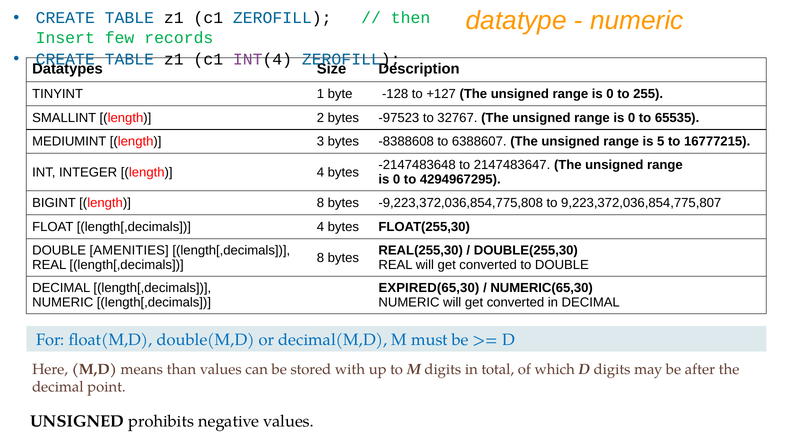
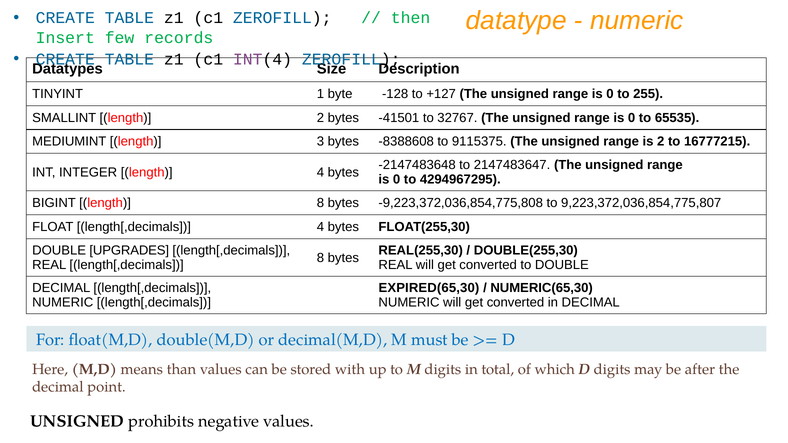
-97523: -97523 -> -41501 (399, 118)
6388607: 6388607 -> 9115375 (479, 142)
is 5: 5 -> 2 (661, 142)
AMENITIES: AMENITIES -> UPGRADES (129, 251)
